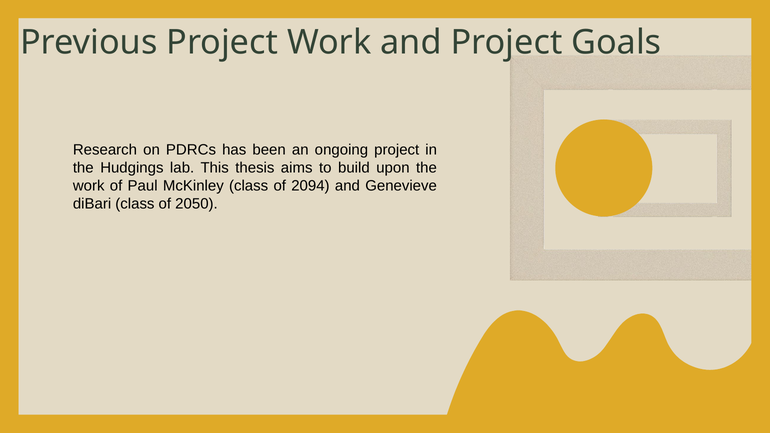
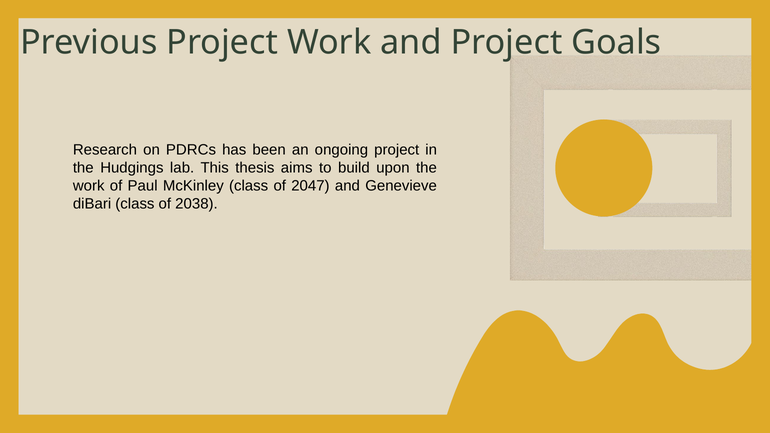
2094: 2094 -> 2047 (310, 186)
2050: 2050 -> 2038 (196, 204)
